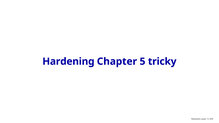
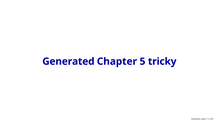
Hardening: Hardening -> Generated (68, 62)
